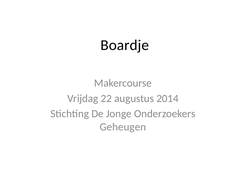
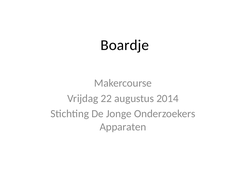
Geheugen: Geheugen -> Apparaten (123, 127)
